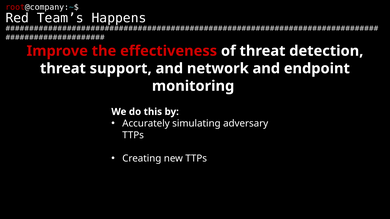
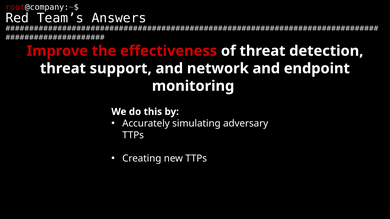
Happens: Happens -> Answers (119, 18)
